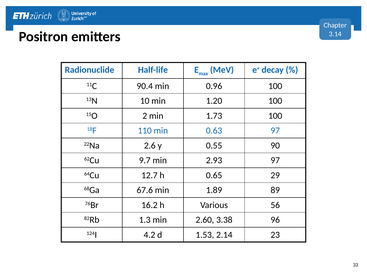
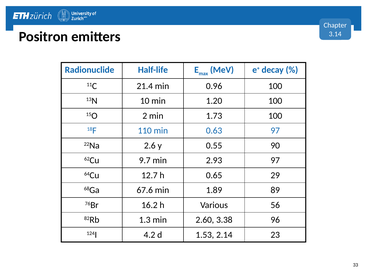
90.4: 90.4 -> 21.4 (145, 86)
